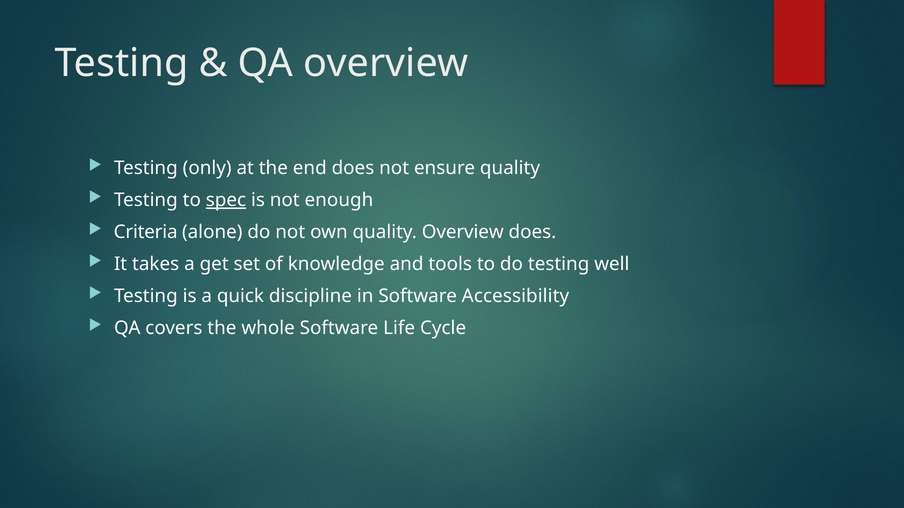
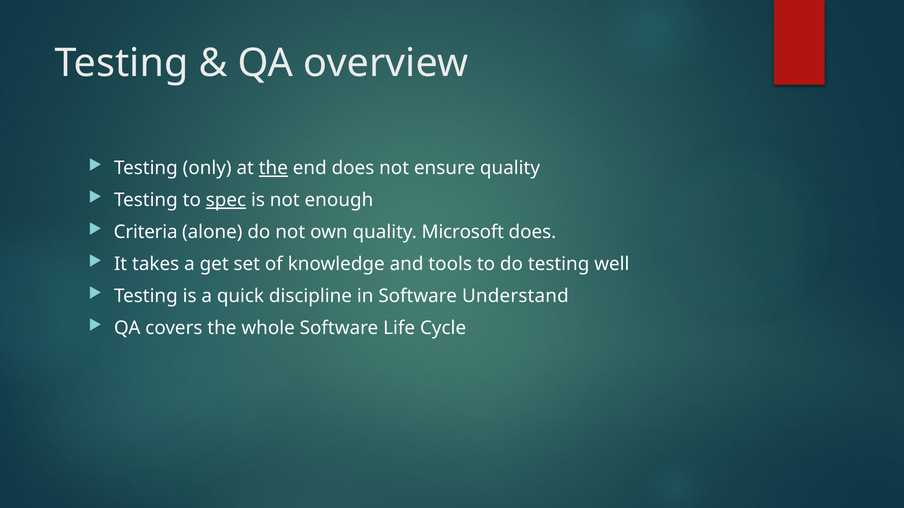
the underline: none -> present (273, 168)
quality Overview: Overview -> Microsoft (463, 232)
Accessibility: Accessibility -> Understand (515, 297)
